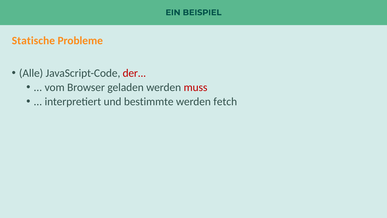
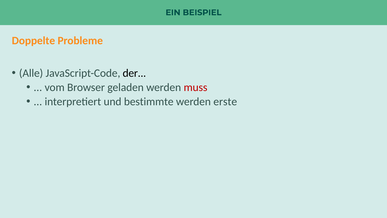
Statische: Statische -> Doppelte (33, 41)
der colour: red -> black (134, 73)
fetch: fetch -> erste (225, 101)
